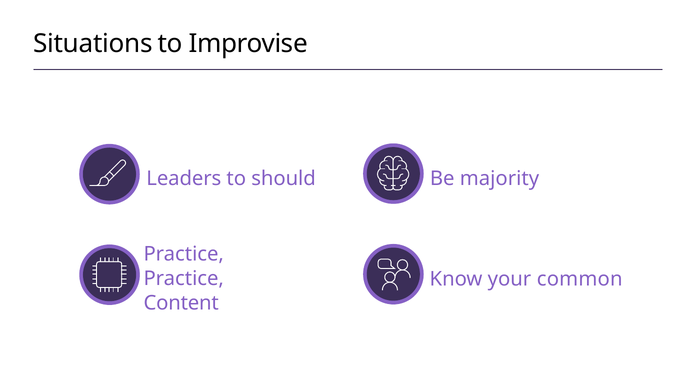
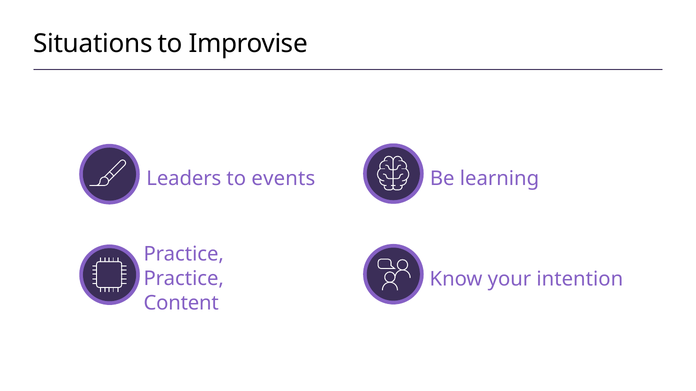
should: should -> events (283, 179)
majority: majority -> learning (499, 179)
common: common -> intention (580, 280)
